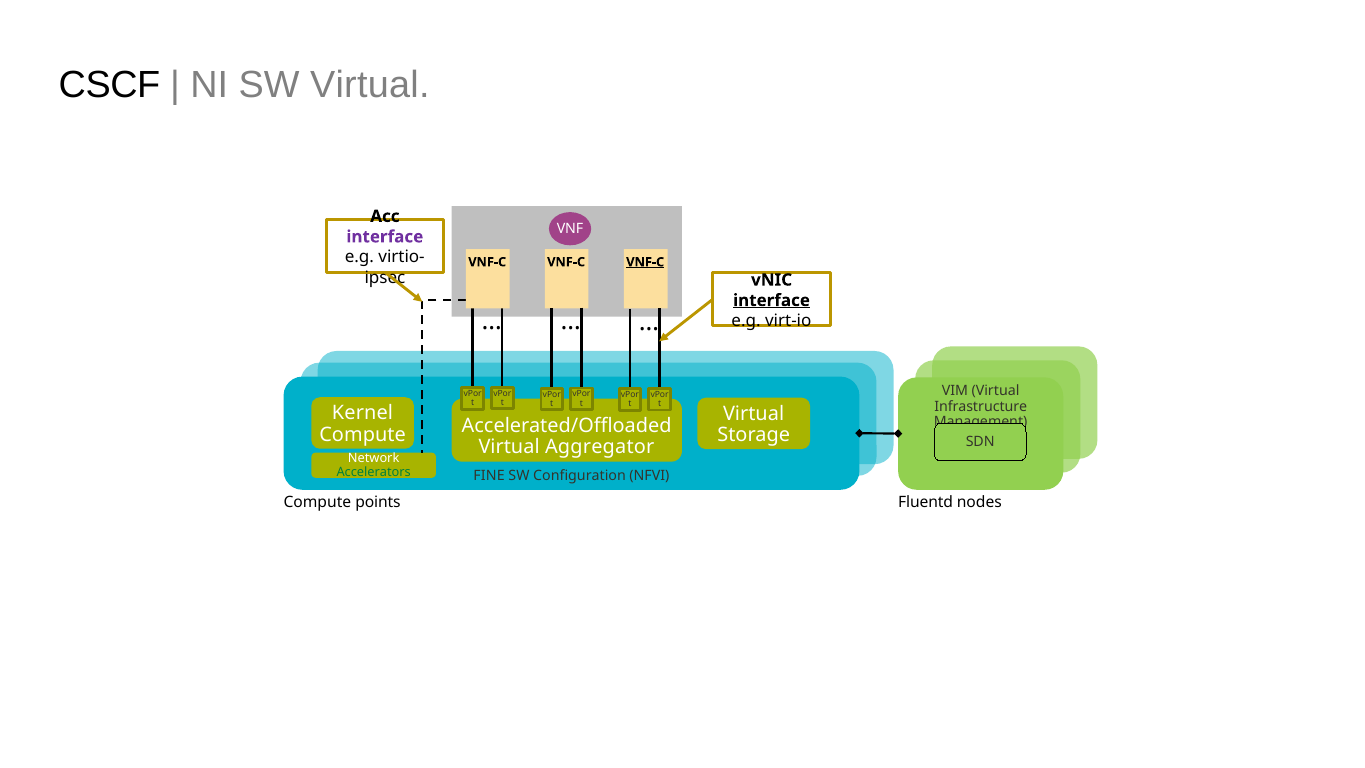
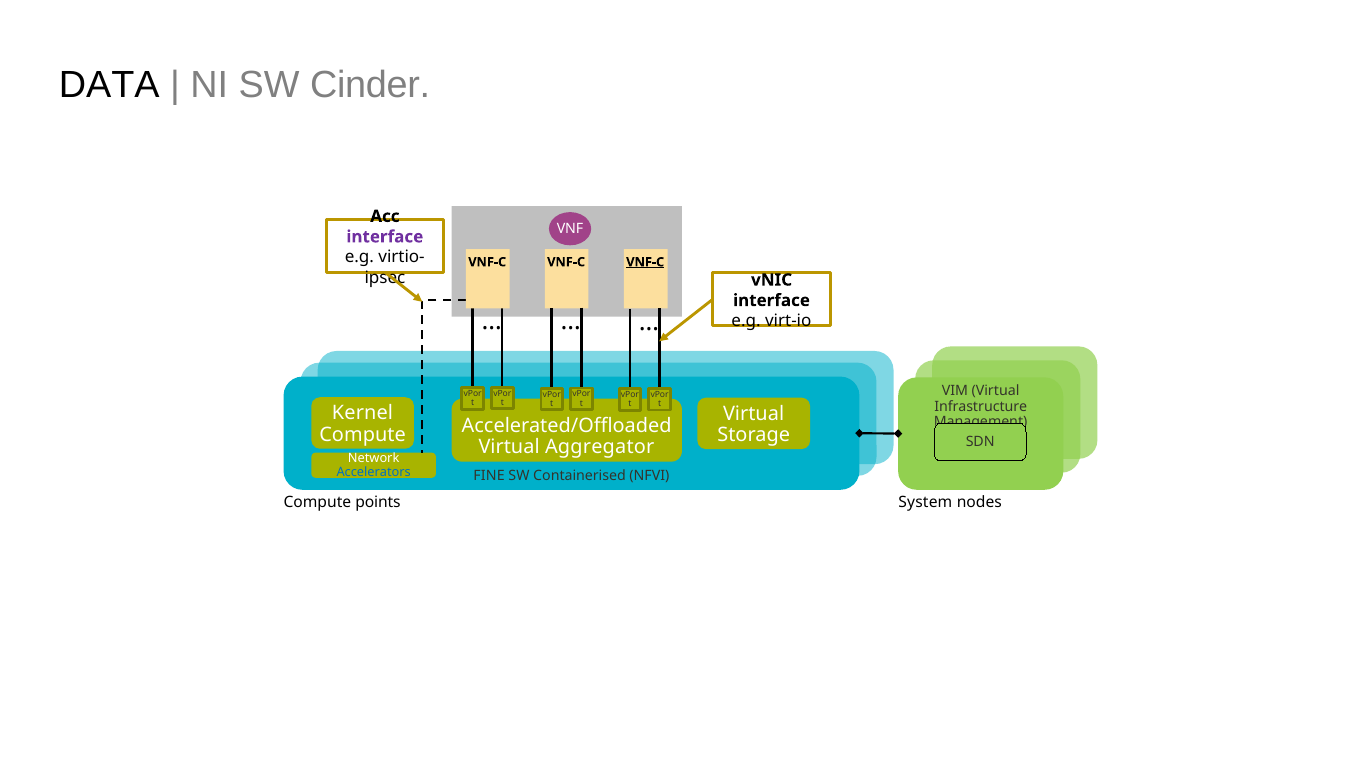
CSCF: CSCF -> DATA (109, 85)
SW Virtual: Virtual -> Cinder (370, 85)
interface underline: present -> none (771, 300)
Accelerators colour: green -> blue (374, 472)
Configuration: Configuration -> Containerised (580, 476)
Fluentd: Fluentd -> System (925, 502)
